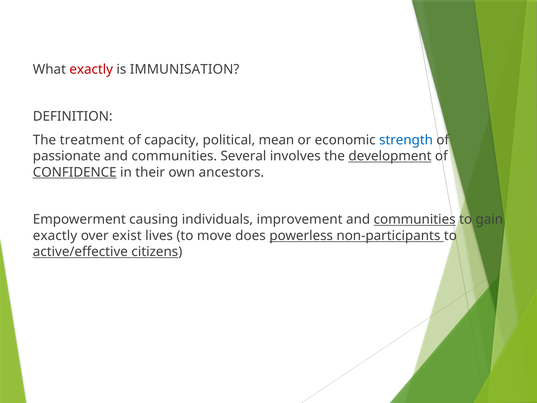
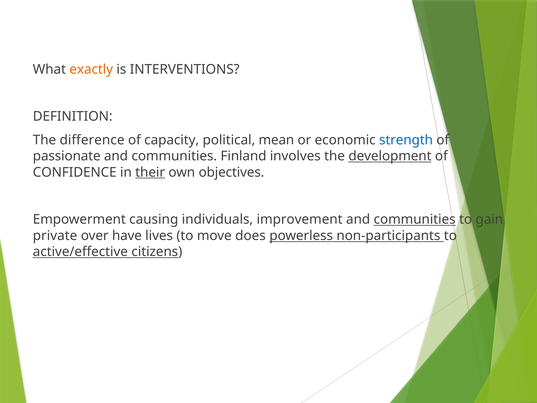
exactly colour: red -> orange (91, 69)
IMMUNISATION: IMMUNISATION -> INTERVENTIONS (185, 69)
treatment: treatment -> difference (92, 140)
Several: Several -> Finland (243, 156)
CONFIDENCE underline: present -> none (75, 172)
their underline: none -> present (150, 172)
ancestors: ancestors -> objectives (231, 172)
exactly: exactly -> private (55, 235)
exist: exist -> have (127, 235)
